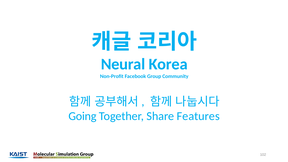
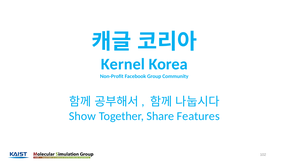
Neural: Neural -> Kernel (123, 64)
Going: Going -> Show (82, 116)
